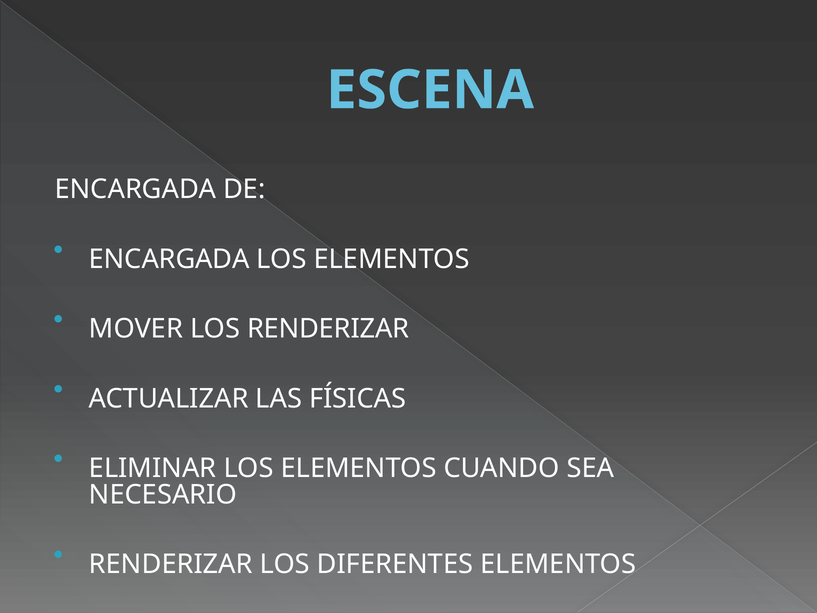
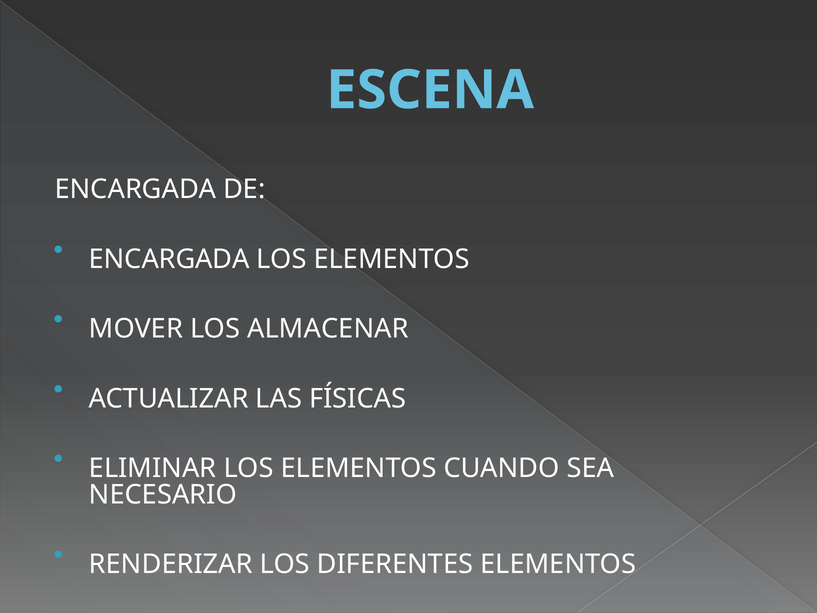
LOS RENDERIZAR: RENDERIZAR -> ALMACENAR (328, 329)
